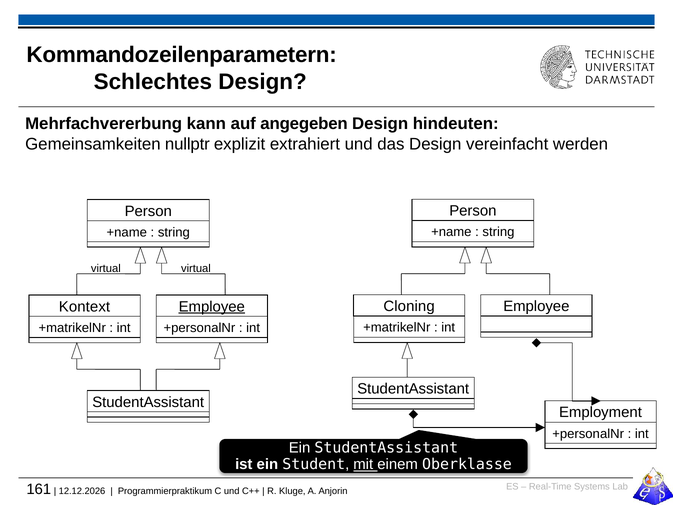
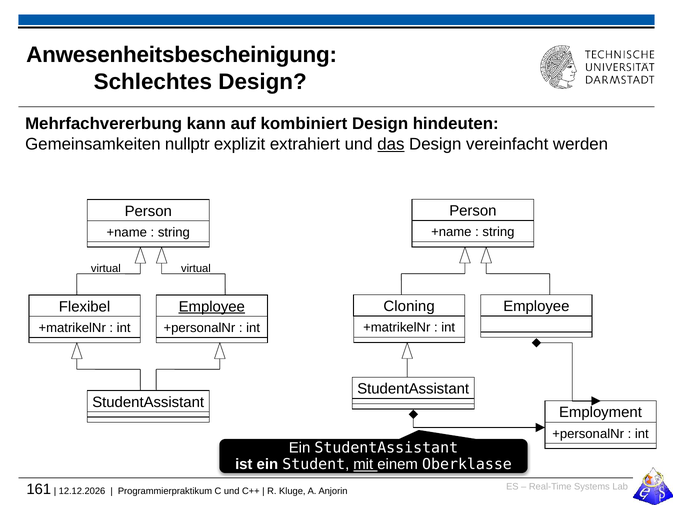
Kommandozeilenparametern: Kommandozeilenparametern -> Anwesenheitsbescheinigung (182, 55)
angegeben: angegeben -> kombiniert (304, 124)
das underline: none -> present (391, 144)
Kontext: Kontext -> Flexibel (85, 306)
